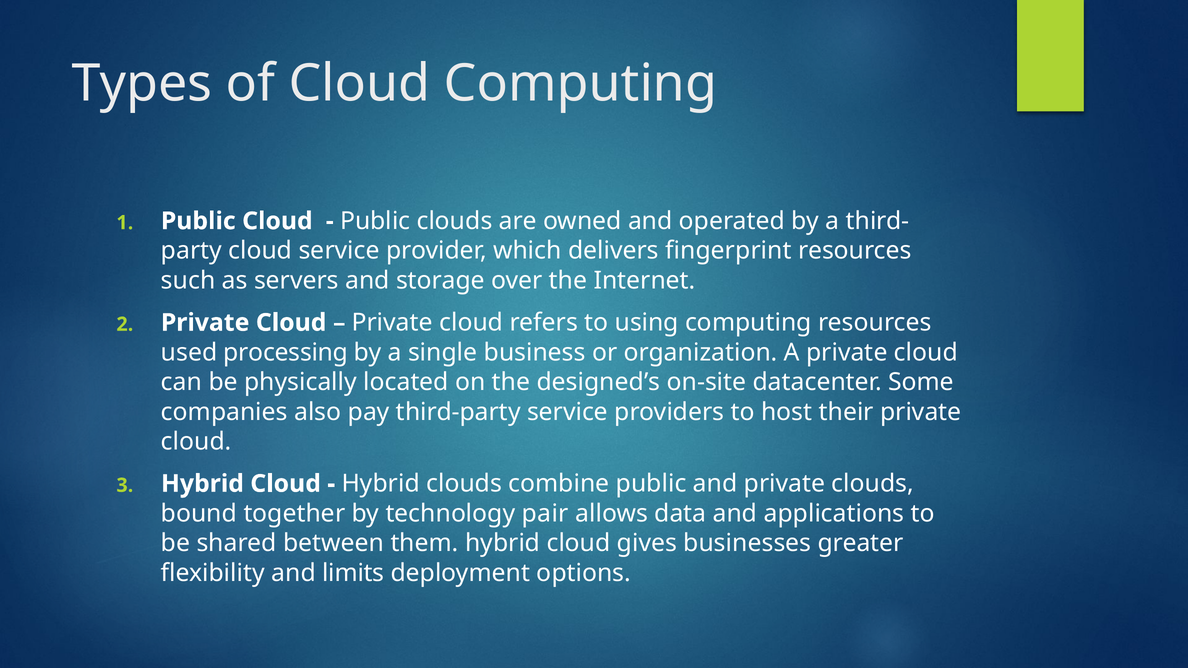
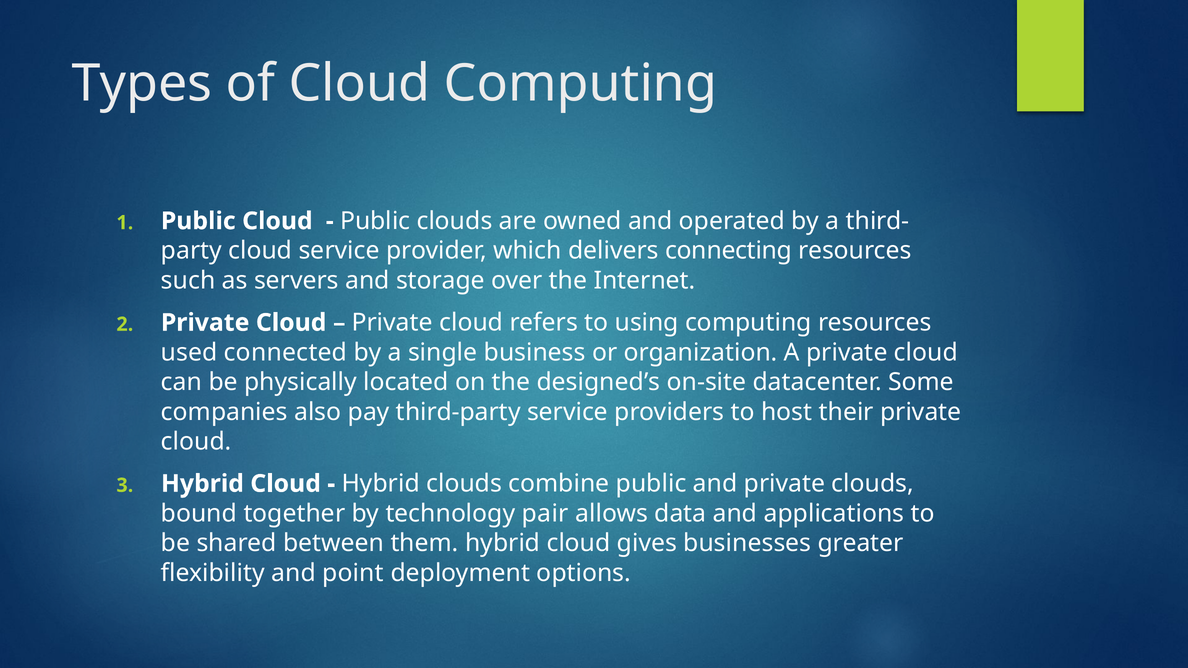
fingerprint: fingerprint -> connecting (729, 251)
processing: processing -> connected (285, 353)
limits: limits -> point (353, 573)
